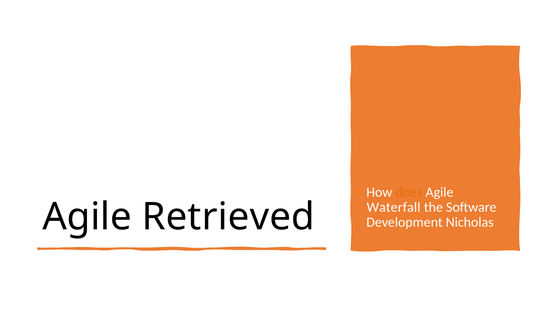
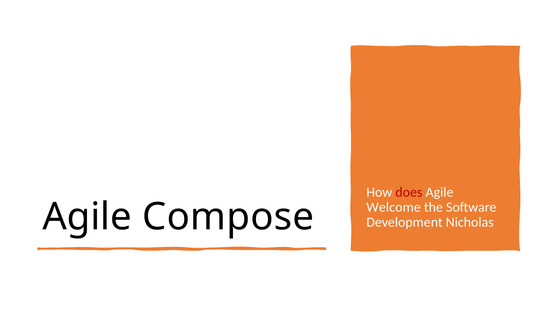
does colour: orange -> red (409, 192)
Waterfall: Waterfall -> Welcome (394, 207)
Retrieved: Retrieved -> Compose (228, 217)
